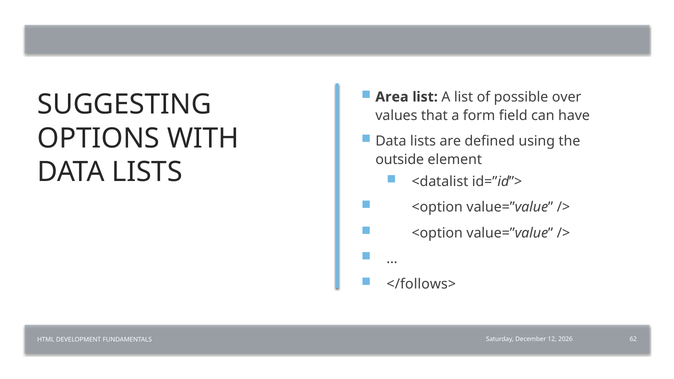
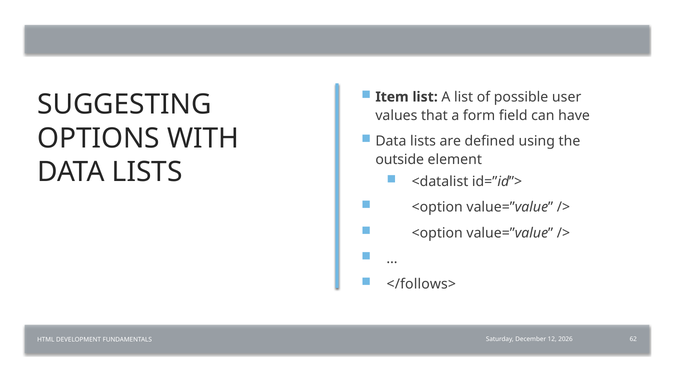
Area: Area -> Item (392, 97)
over: over -> user (567, 97)
